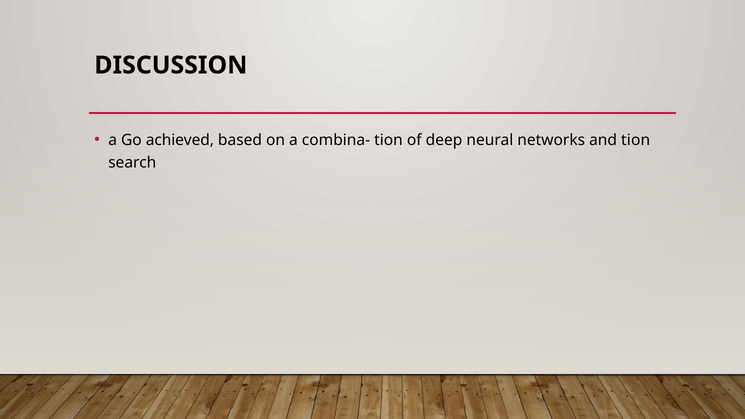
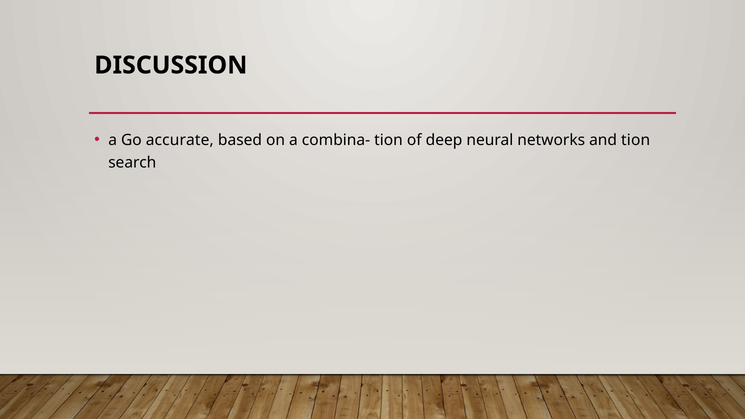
achieved: achieved -> accurate (180, 140)
